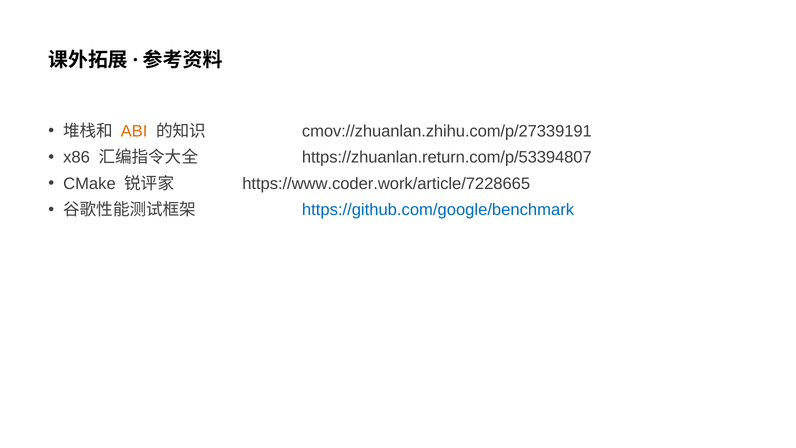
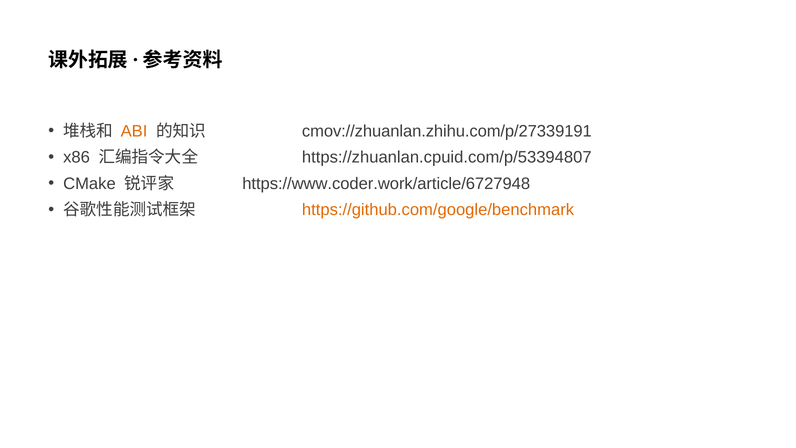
https://zhuanlan.return.com/p/53394807: https://zhuanlan.return.com/p/53394807 -> https://zhuanlan.cpuid.com/p/53394807 (447, 157)
https://www.coder.work/article/7228665: https://www.coder.work/article/7228665 -> https://www.coder.work/article/6727948 (386, 183)
https://github.com/google/benchmark colour: blue -> orange (438, 210)
